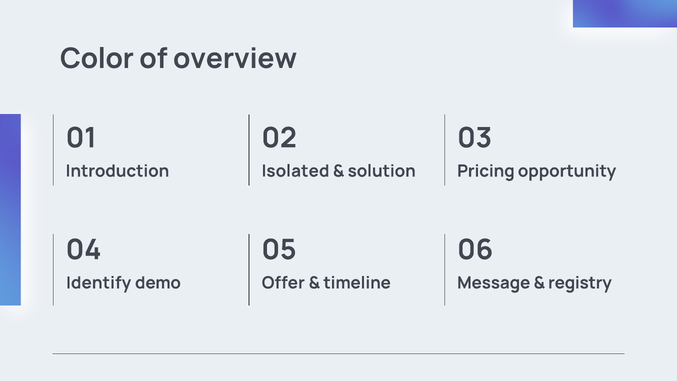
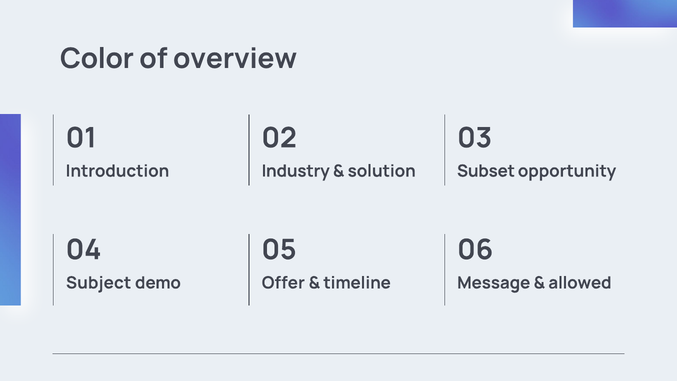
Isolated: Isolated -> Industry (296, 171)
Pricing: Pricing -> Subset (486, 171)
Identify: Identify -> Subject (99, 283)
registry: registry -> allowed (580, 283)
